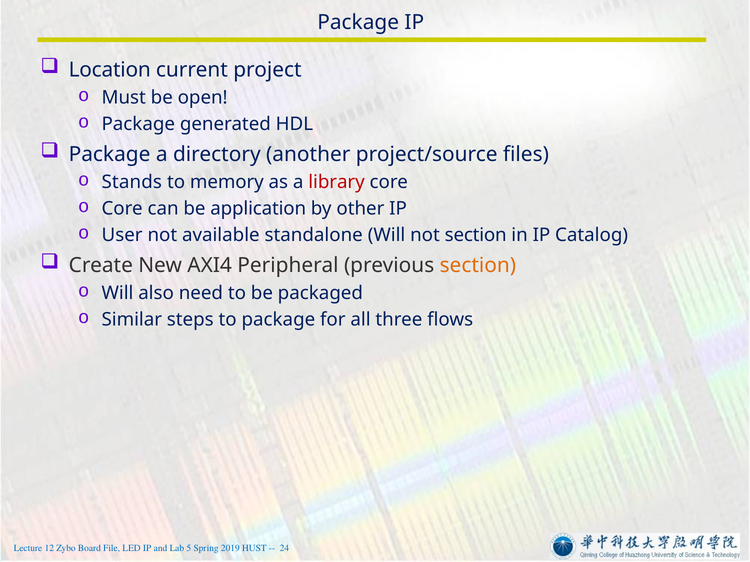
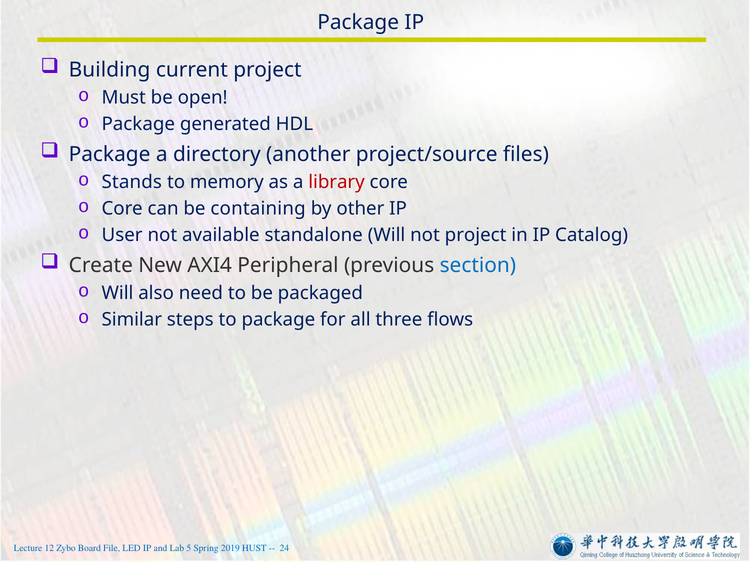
Location: Location -> Building (110, 70)
application: application -> containing (258, 209)
not section: section -> project (476, 235)
section colour: orange -> blue (478, 266)
